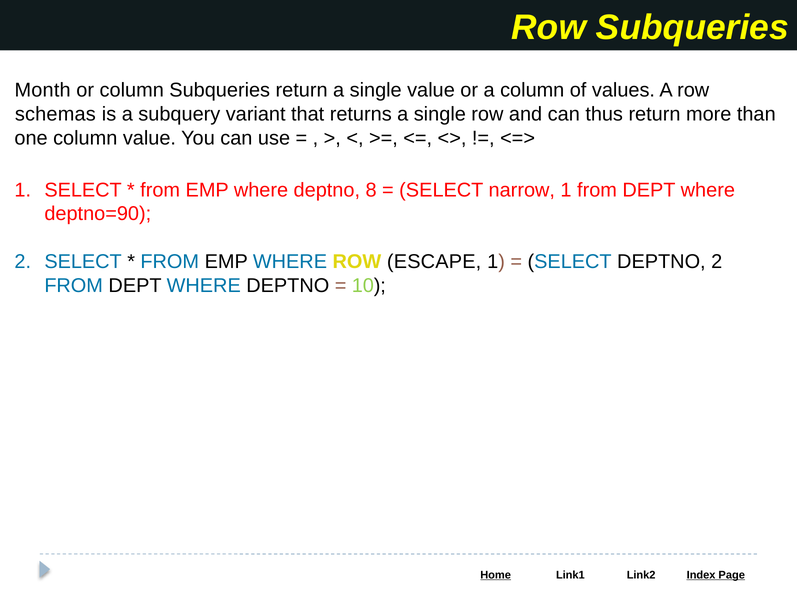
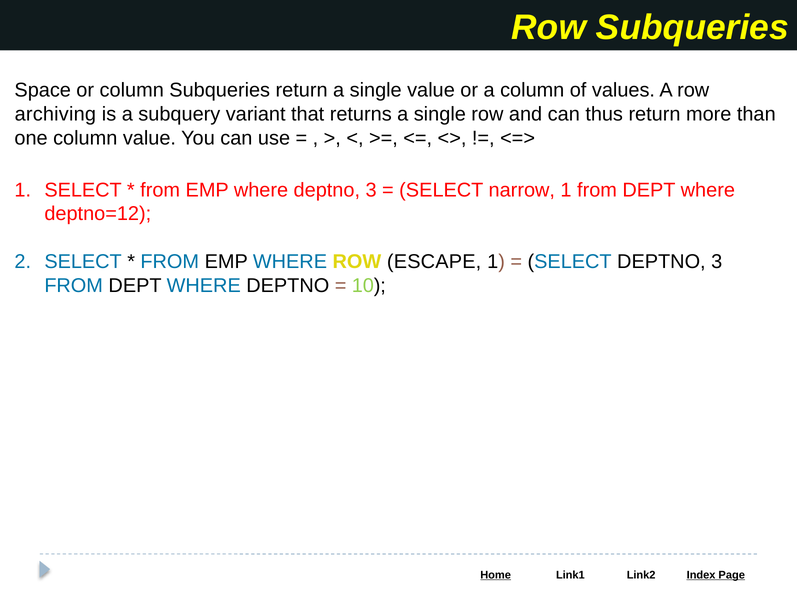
Month: Month -> Space (43, 90)
schemas: schemas -> archiving (55, 114)
where deptno 8: 8 -> 3 (371, 190)
deptno=90: deptno=90 -> deptno=12 (98, 214)
SELECT DEPTNO 2: 2 -> 3 (717, 262)
